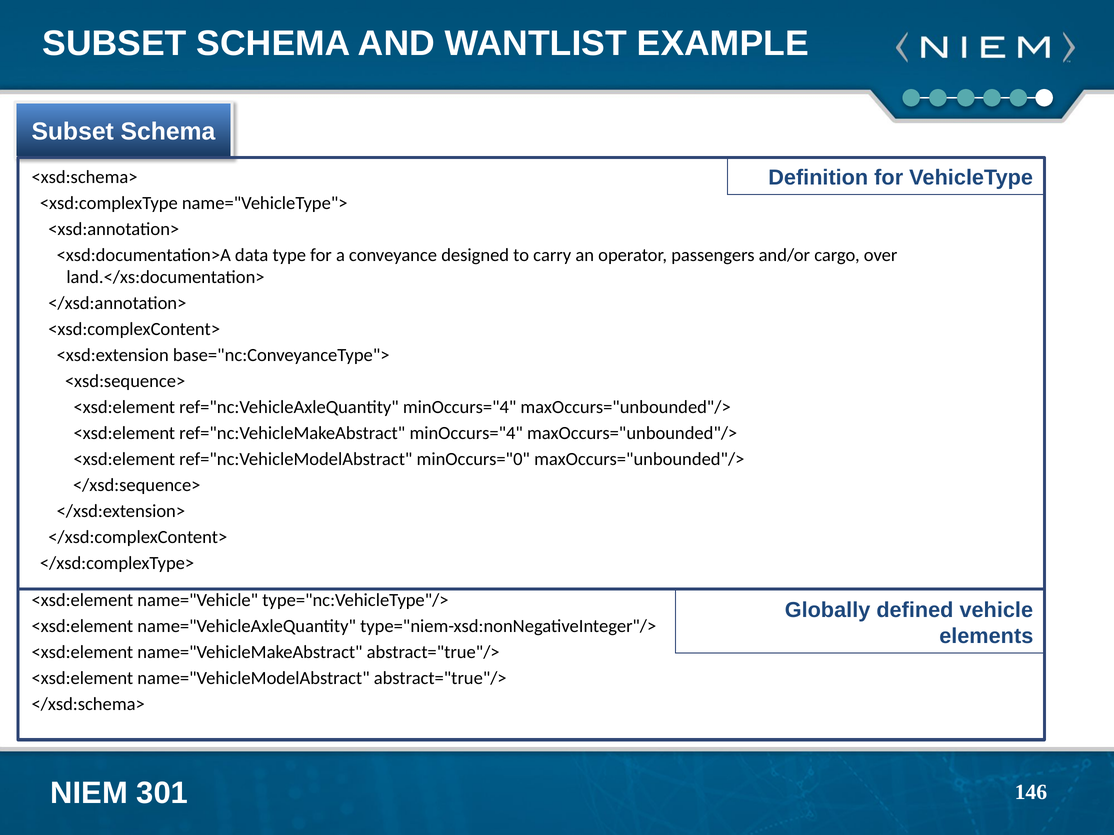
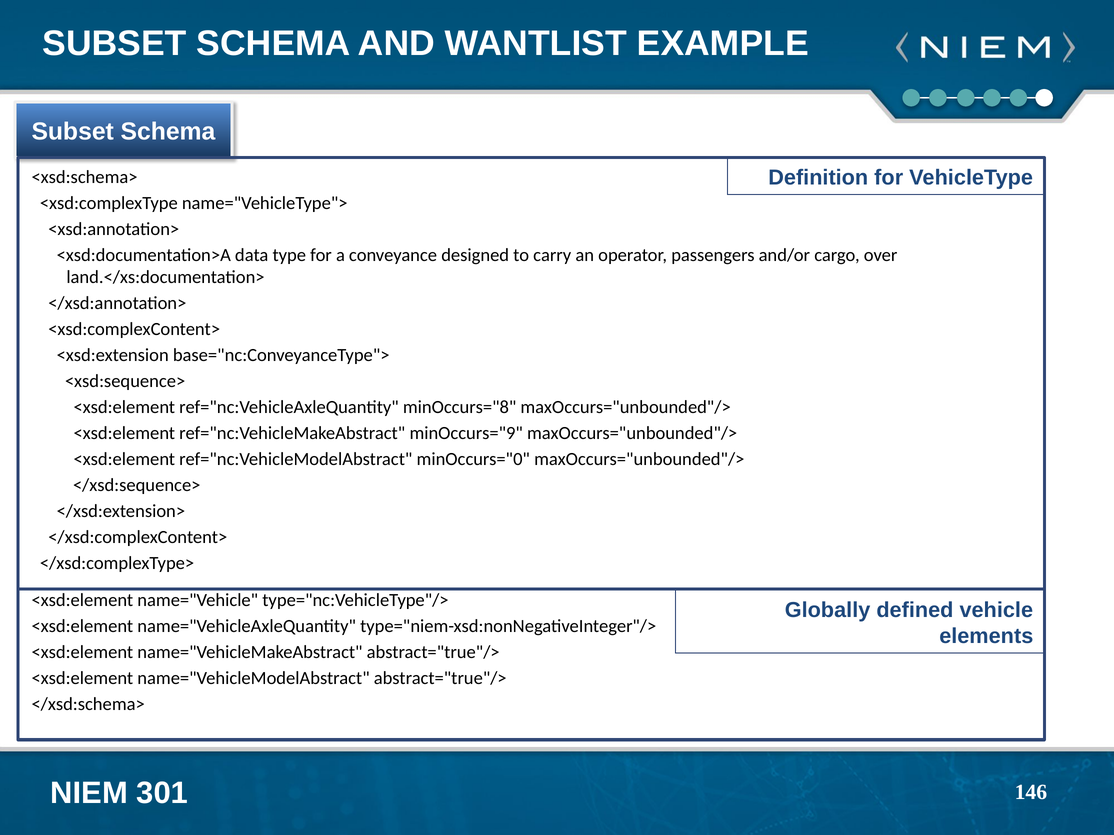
ref="nc:VehicleAxleQuantity minOccurs="4: minOccurs="4 -> minOccurs="8 (460, 407)
ref="nc:VehicleMakeAbstract minOccurs="4: minOccurs="4 -> minOccurs="9 (466, 433)
